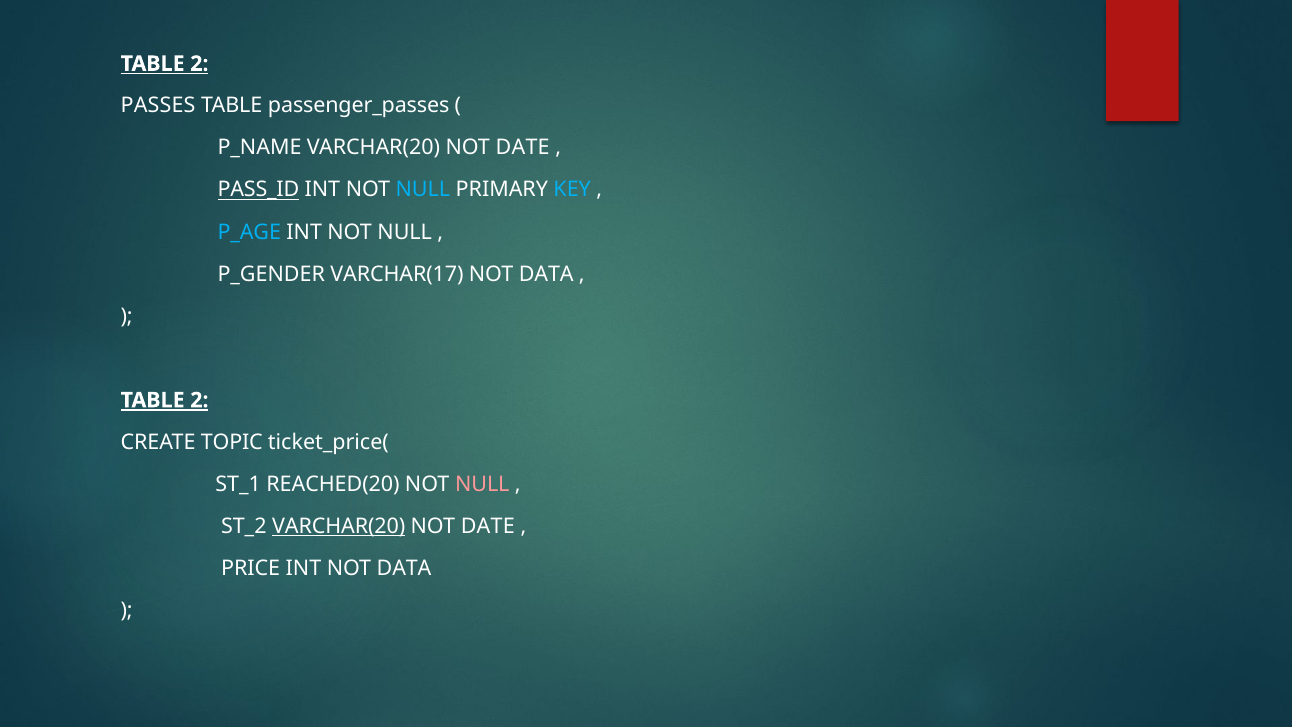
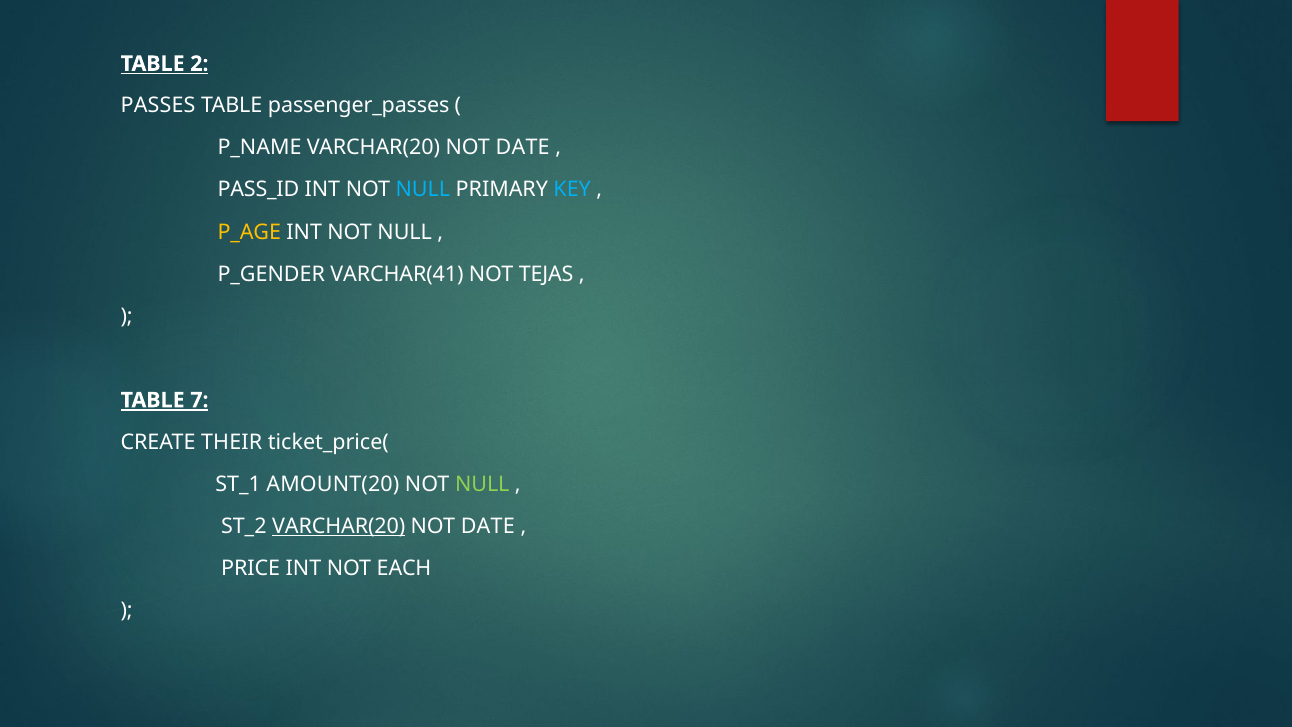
PASS_ID underline: present -> none (258, 190)
P_AGE colour: light blue -> yellow (249, 232)
VARCHAR(17: VARCHAR(17 -> VARCHAR(41 (397, 274)
DATA: DATA -> TEJAS (546, 274)
2: 2 -> 7 (199, 400)
TOPIC: TOPIC -> THEIR (232, 442)
REACHED(20: REACHED(20 -> AMOUNT(20 (333, 484)
NULL colour: pink -> light green (482, 484)
INT NOT DATA: DATA -> EACH (404, 568)
